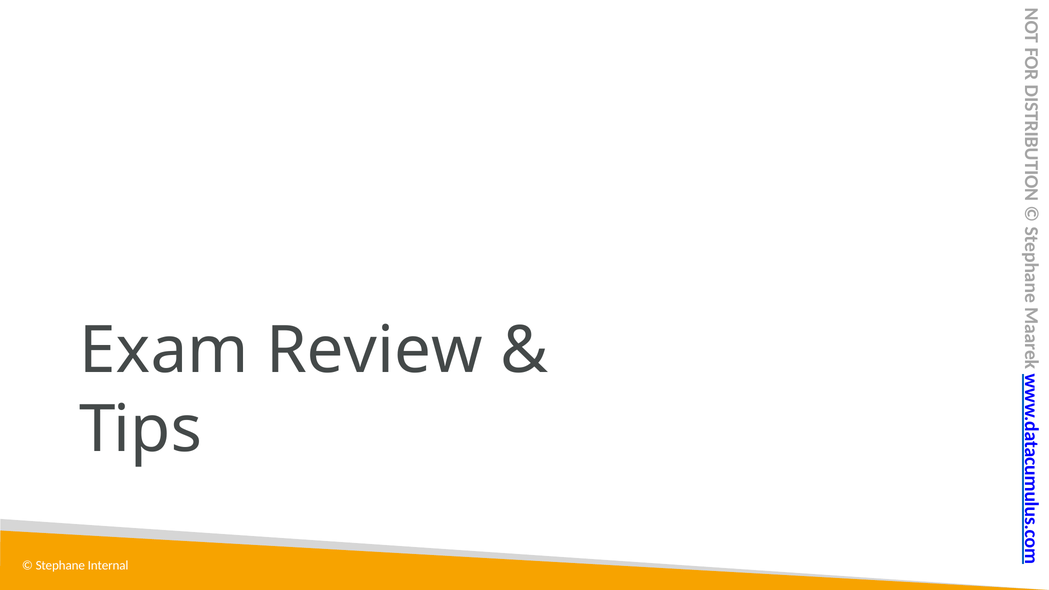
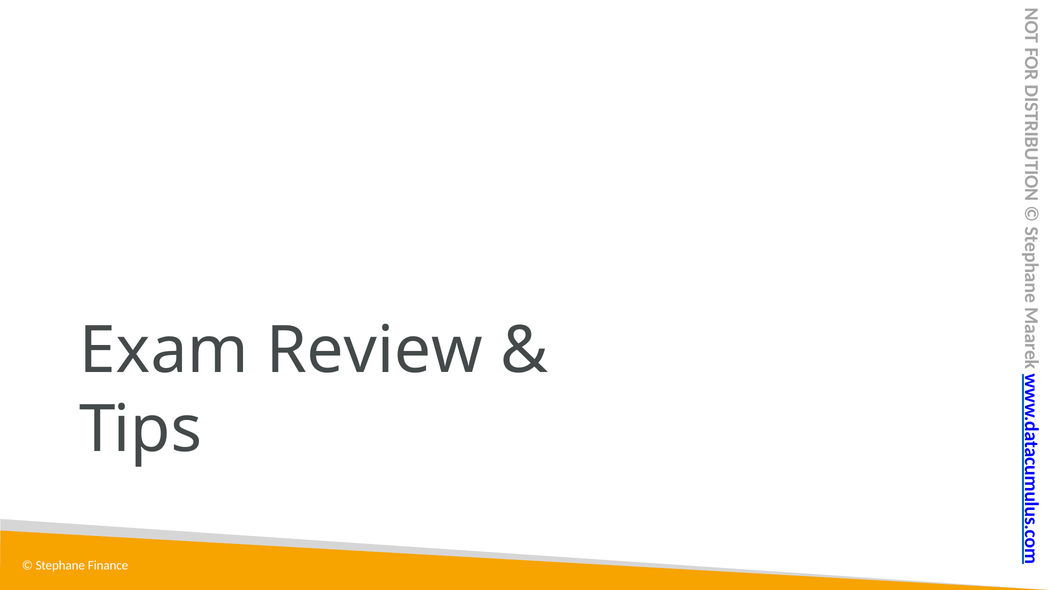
Internal: Internal -> Finance (108, 566)
